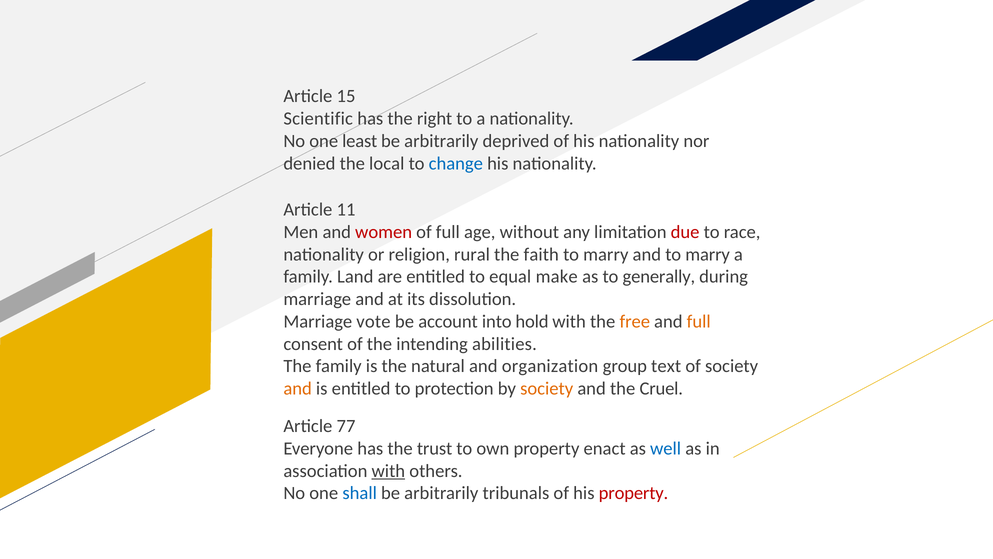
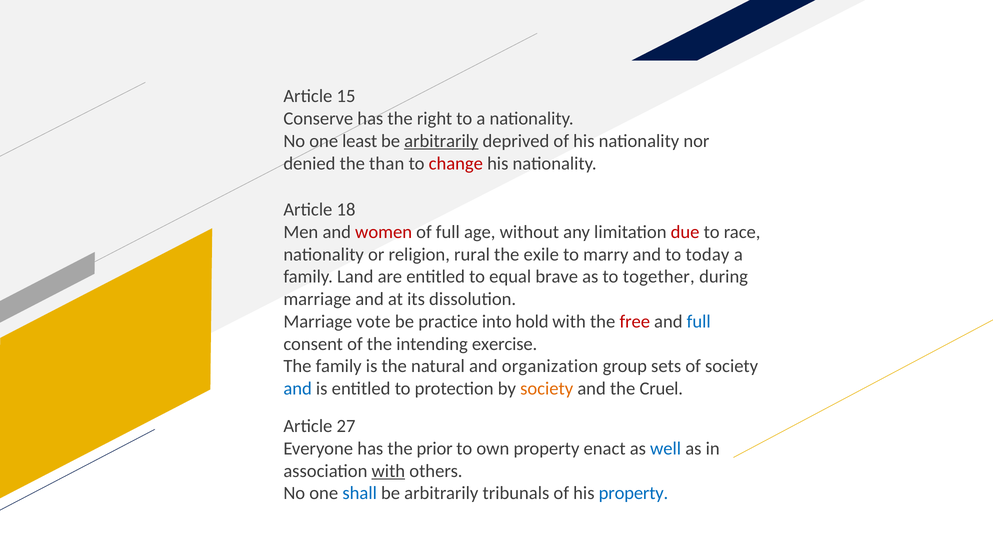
Scientific: Scientific -> Conserve (318, 119)
arbitrarily underline: none -> present (441, 141)
local: local -> than (387, 163)
change colour: blue -> red (456, 163)
11: 11 -> 18 (346, 210)
faith: faith -> exile (541, 254)
and to marry: marry -> today (707, 254)
make: make -> brave (557, 277)
generally: generally -> together (659, 277)
account: account -> practice (448, 321)
free colour: orange -> red (635, 321)
full colour: orange -> blue (699, 321)
abilities: abilities -> exercise (505, 344)
text: text -> sets (666, 366)
and colour: orange -> blue (298, 388)
77: 77 -> 27 (346, 426)
trust: trust -> prior (435, 448)
property colour: red -> blue (633, 493)
